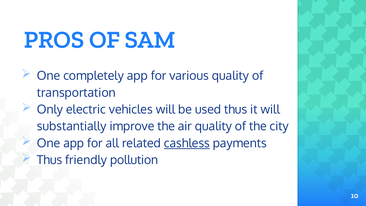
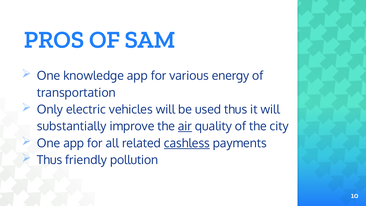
completely: completely -> knowledge (94, 76)
various quality: quality -> energy (231, 76)
air underline: none -> present (185, 126)
